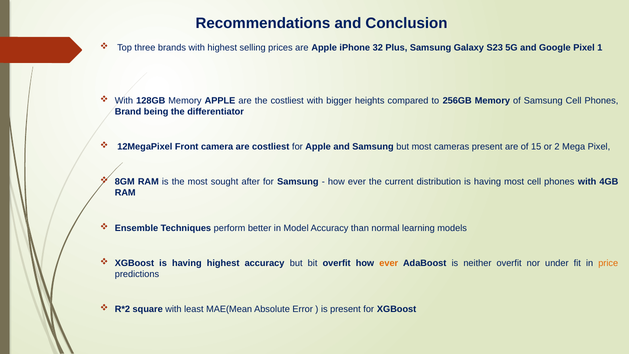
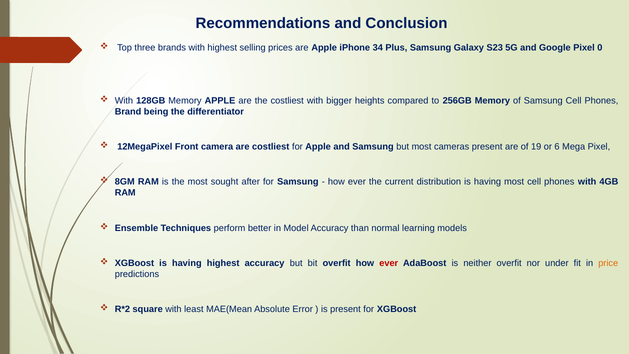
32: 32 -> 34 (378, 48)
1: 1 -> 0 (600, 48)
15: 15 -> 19 (536, 147)
2: 2 -> 6 (557, 147)
ever colour: orange -> red (389, 263)
